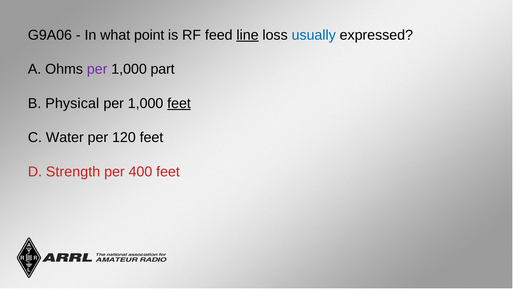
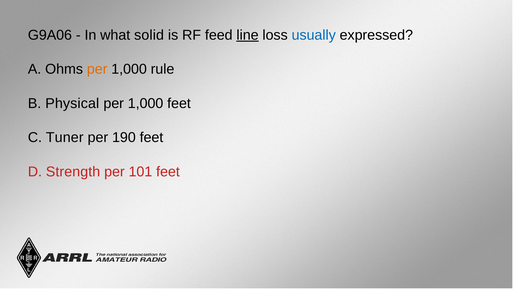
point: point -> solid (149, 35)
per colour: purple -> orange (97, 69)
part: part -> rule (163, 69)
feet underline: present -> none (179, 103)
Water: Water -> Tuner (65, 137)
120: 120 -> 190 (124, 137)
400: 400 -> 101 (140, 172)
